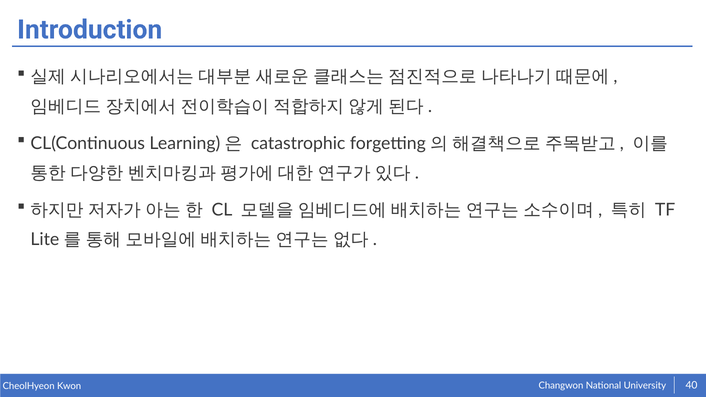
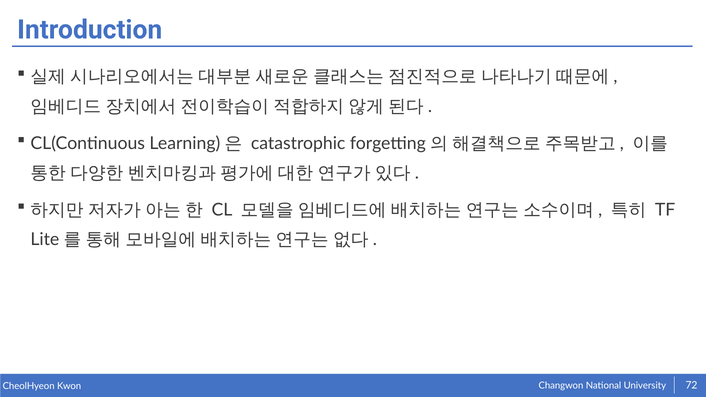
40: 40 -> 72 (692, 386)
